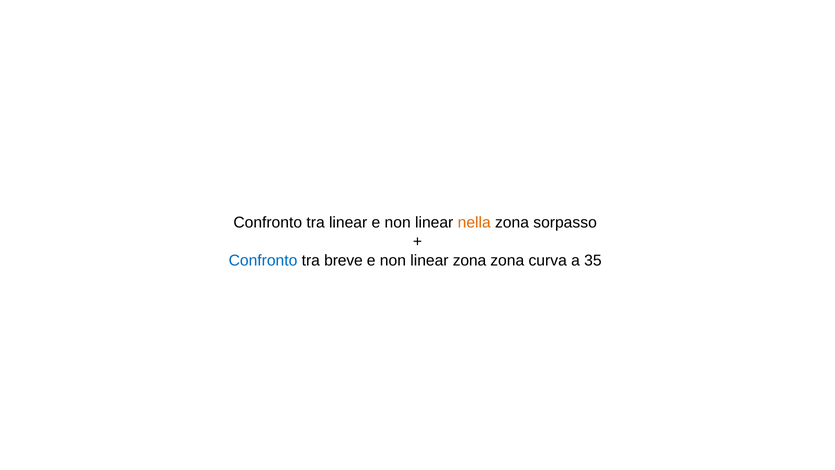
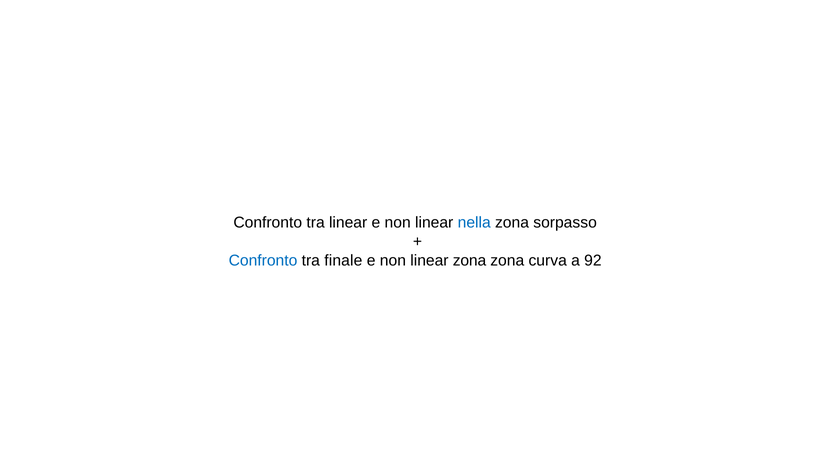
nella colour: orange -> blue (474, 223)
breve: breve -> finale (343, 260)
35: 35 -> 92 (593, 260)
